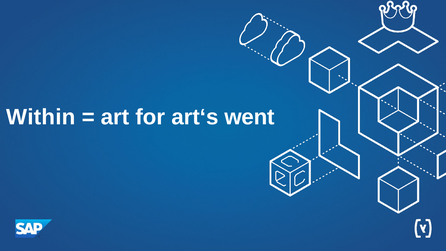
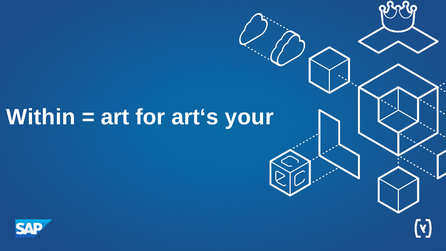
went: went -> your (249, 117)
